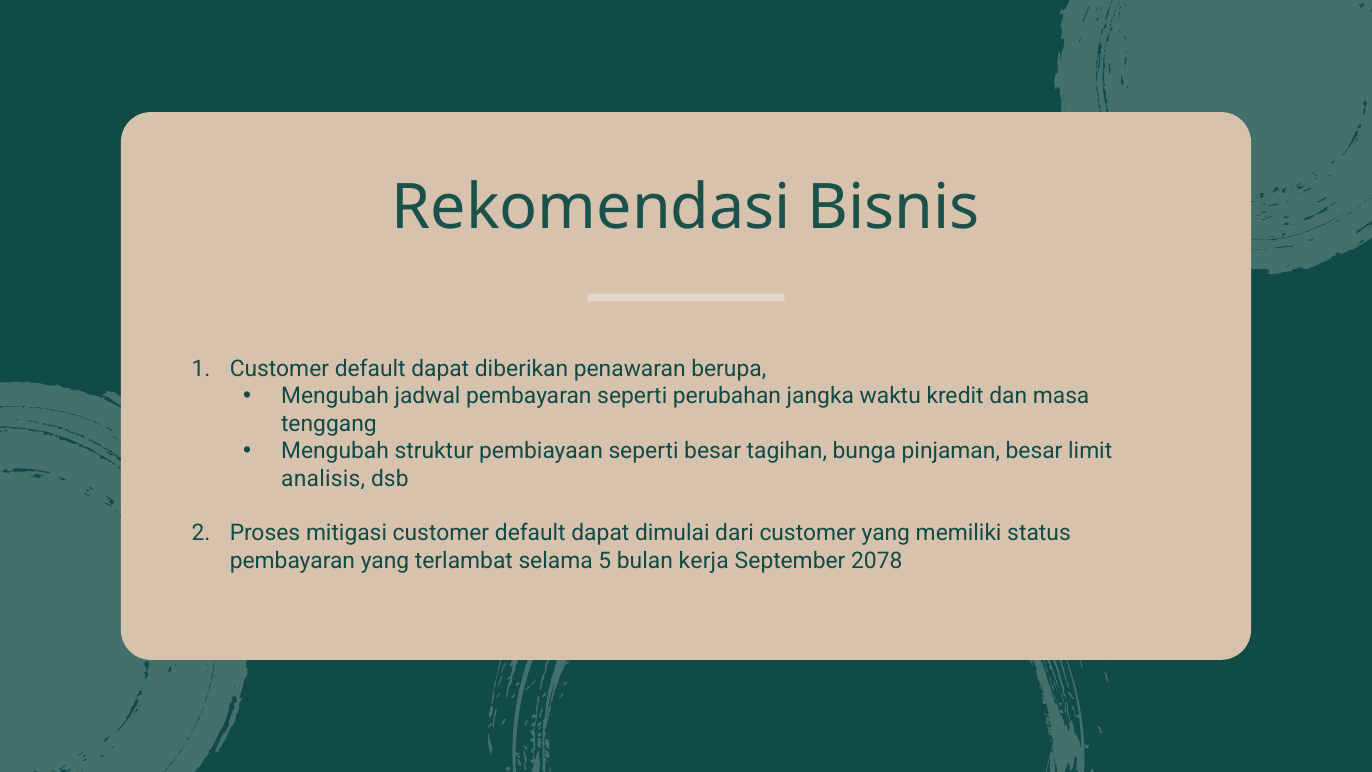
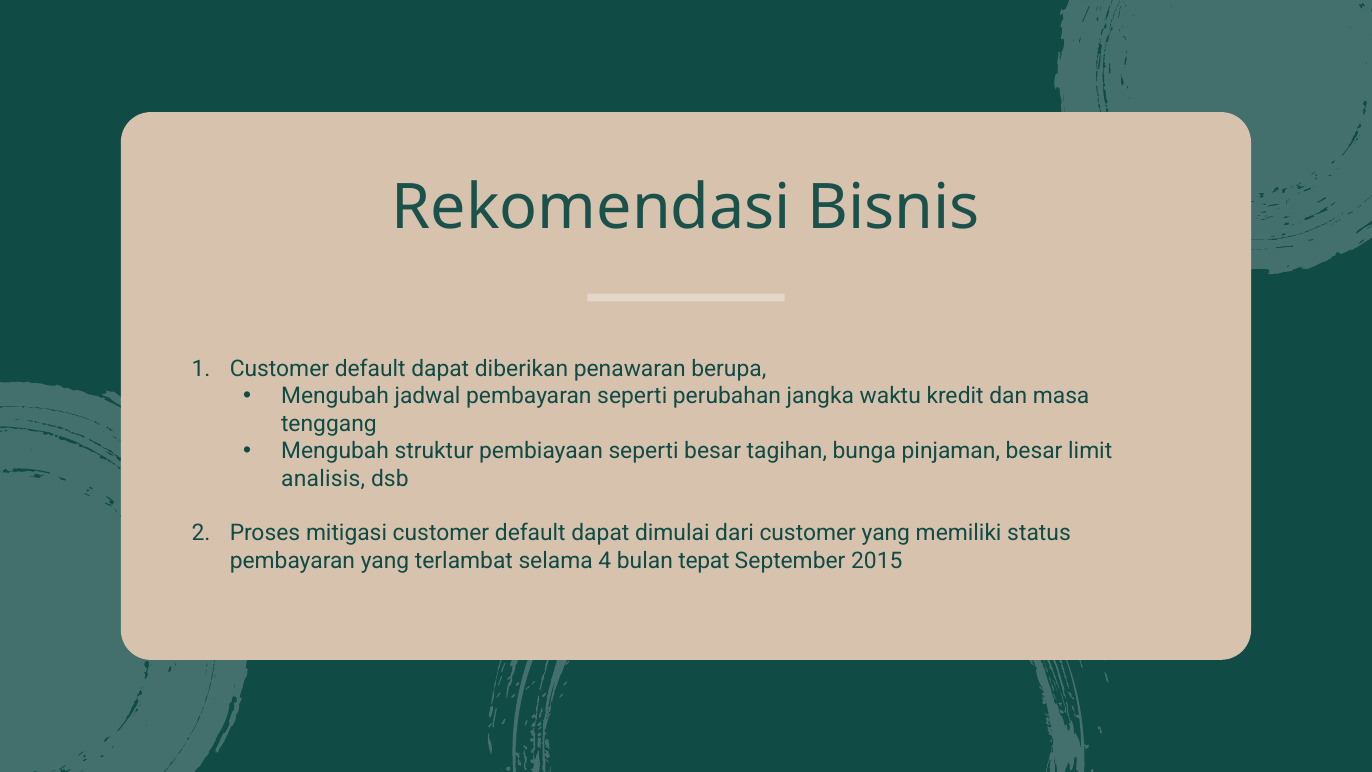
5: 5 -> 4 (605, 561)
kerja: kerja -> tepat (704, 561)
2078: 2078 -> 2015 (877, 561)
